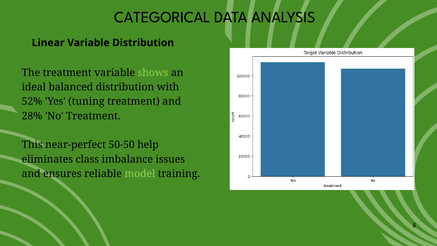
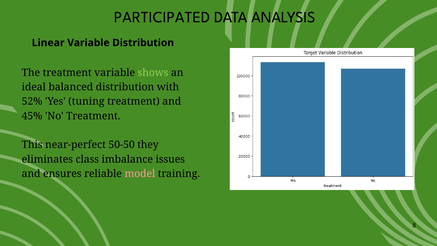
CATEGORICAL: CATEGORICAL -> PARTICIPATED (162, 17)
28%: 28% -> 45% (32, 116)
help: help -> they (148, 145)
model colour: light green -> pink (140, 174)
